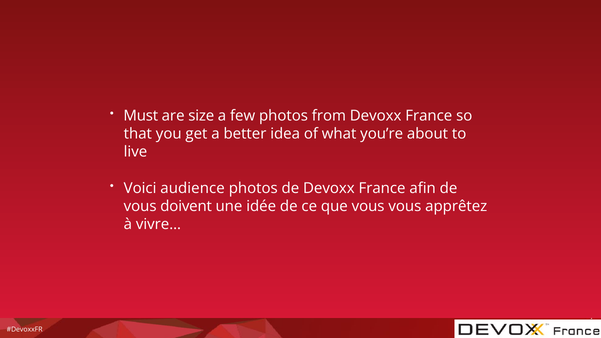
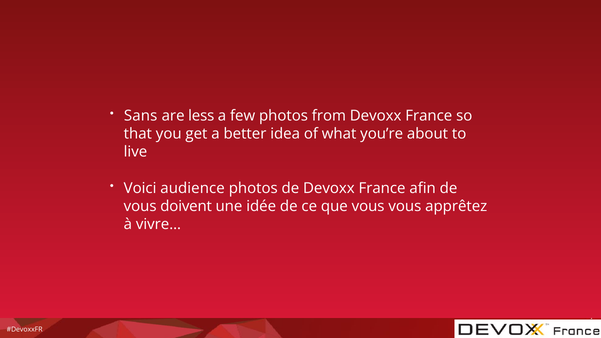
Must: Must -> Sans (141, 116)
size: size -> less (201, 116)
